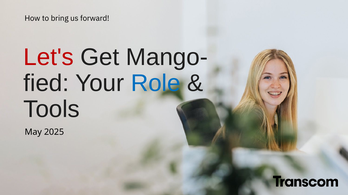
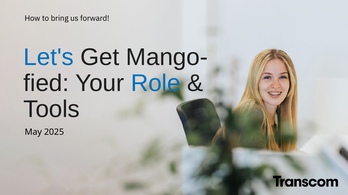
Let's colour: red -> blue (49, 57)
